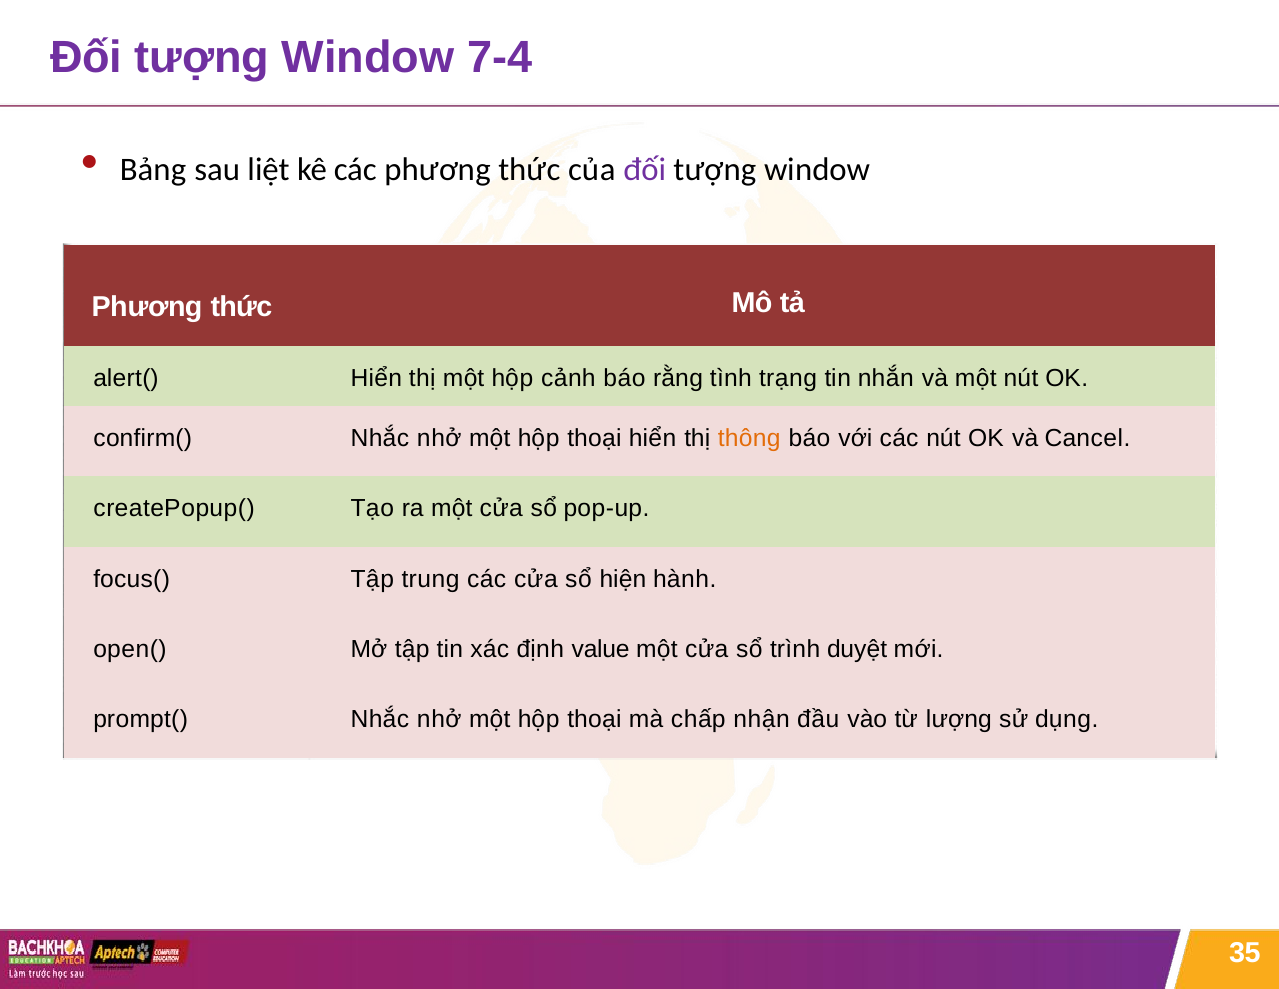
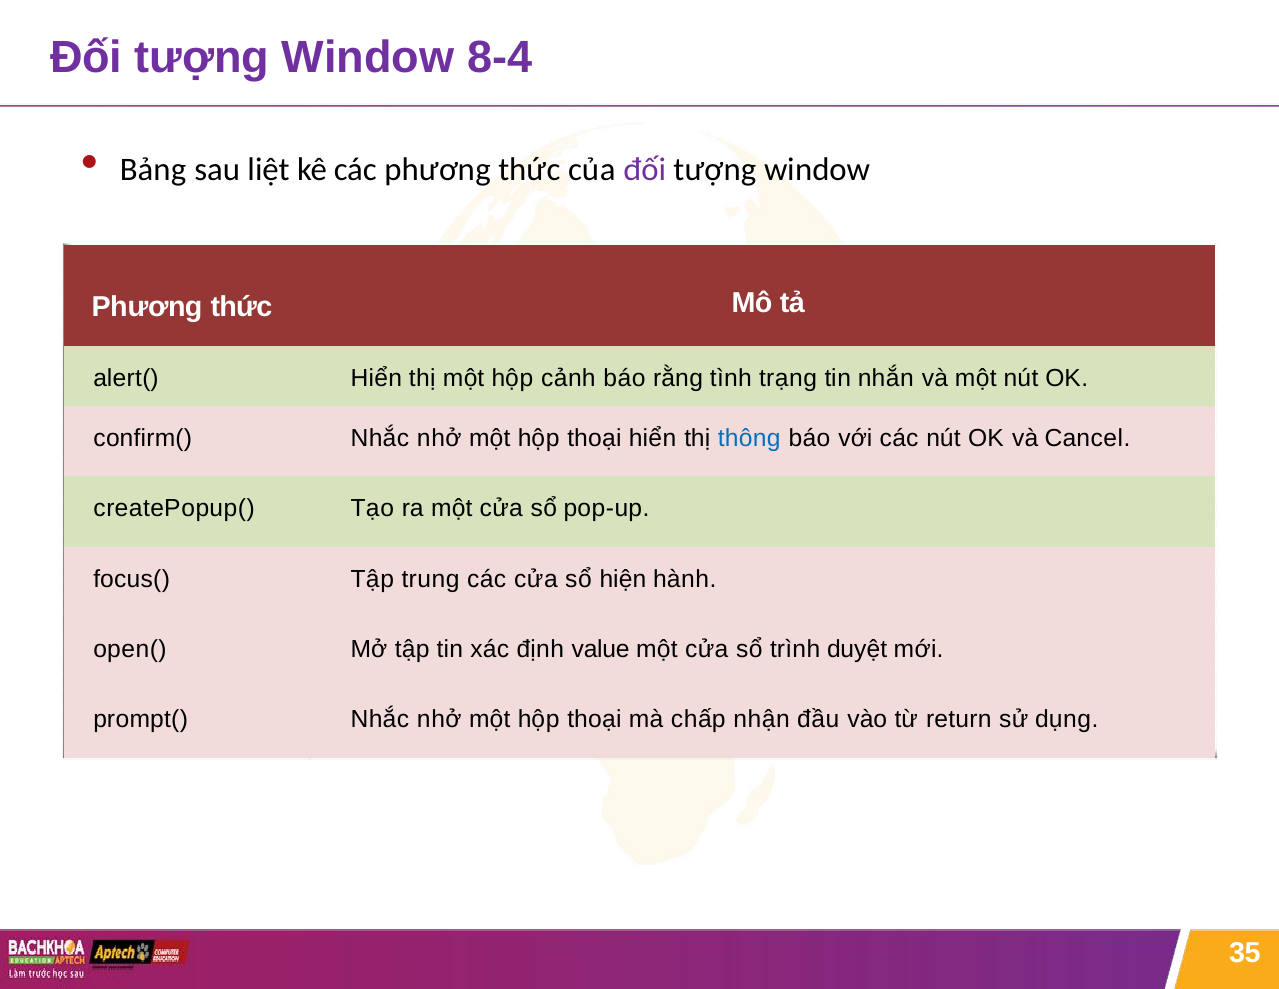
7-4: 7-4 -> 8-4 (500, 58)
thông colour: orange -> blue (749, 438)
lượng: lượng -> return (959, 719)
